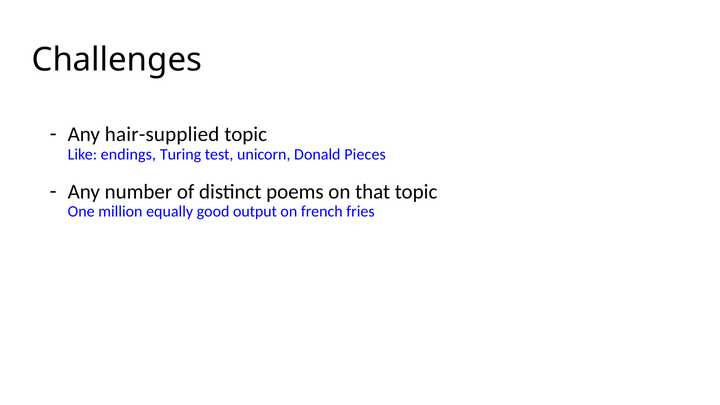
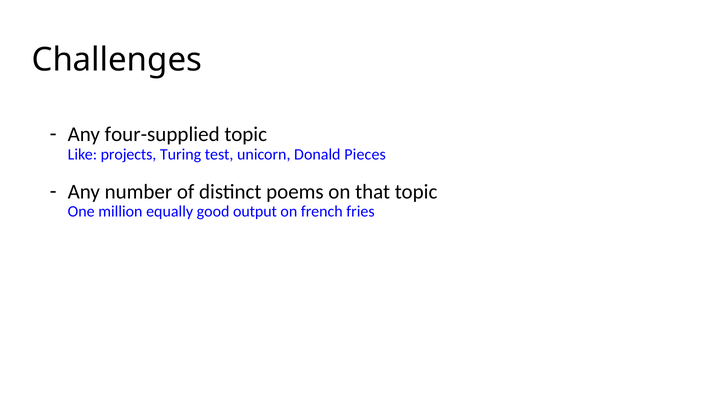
hair-supplied: hair-supplied -> four-supplied (162, 134)
endings: endings -> projects (128, 154)
